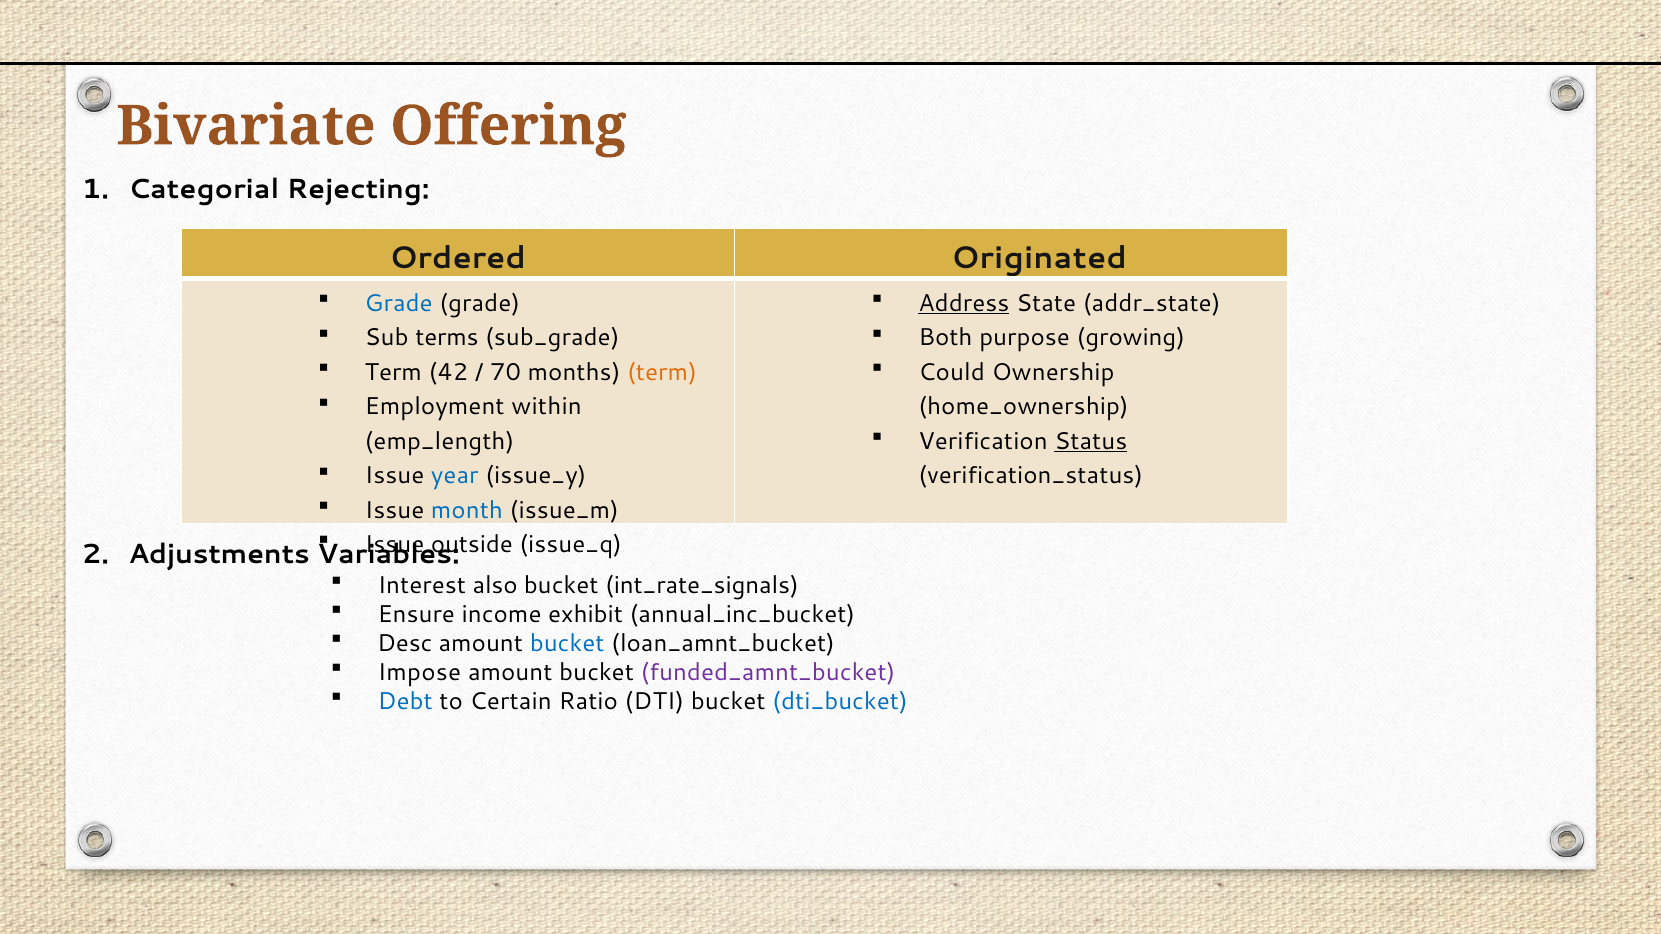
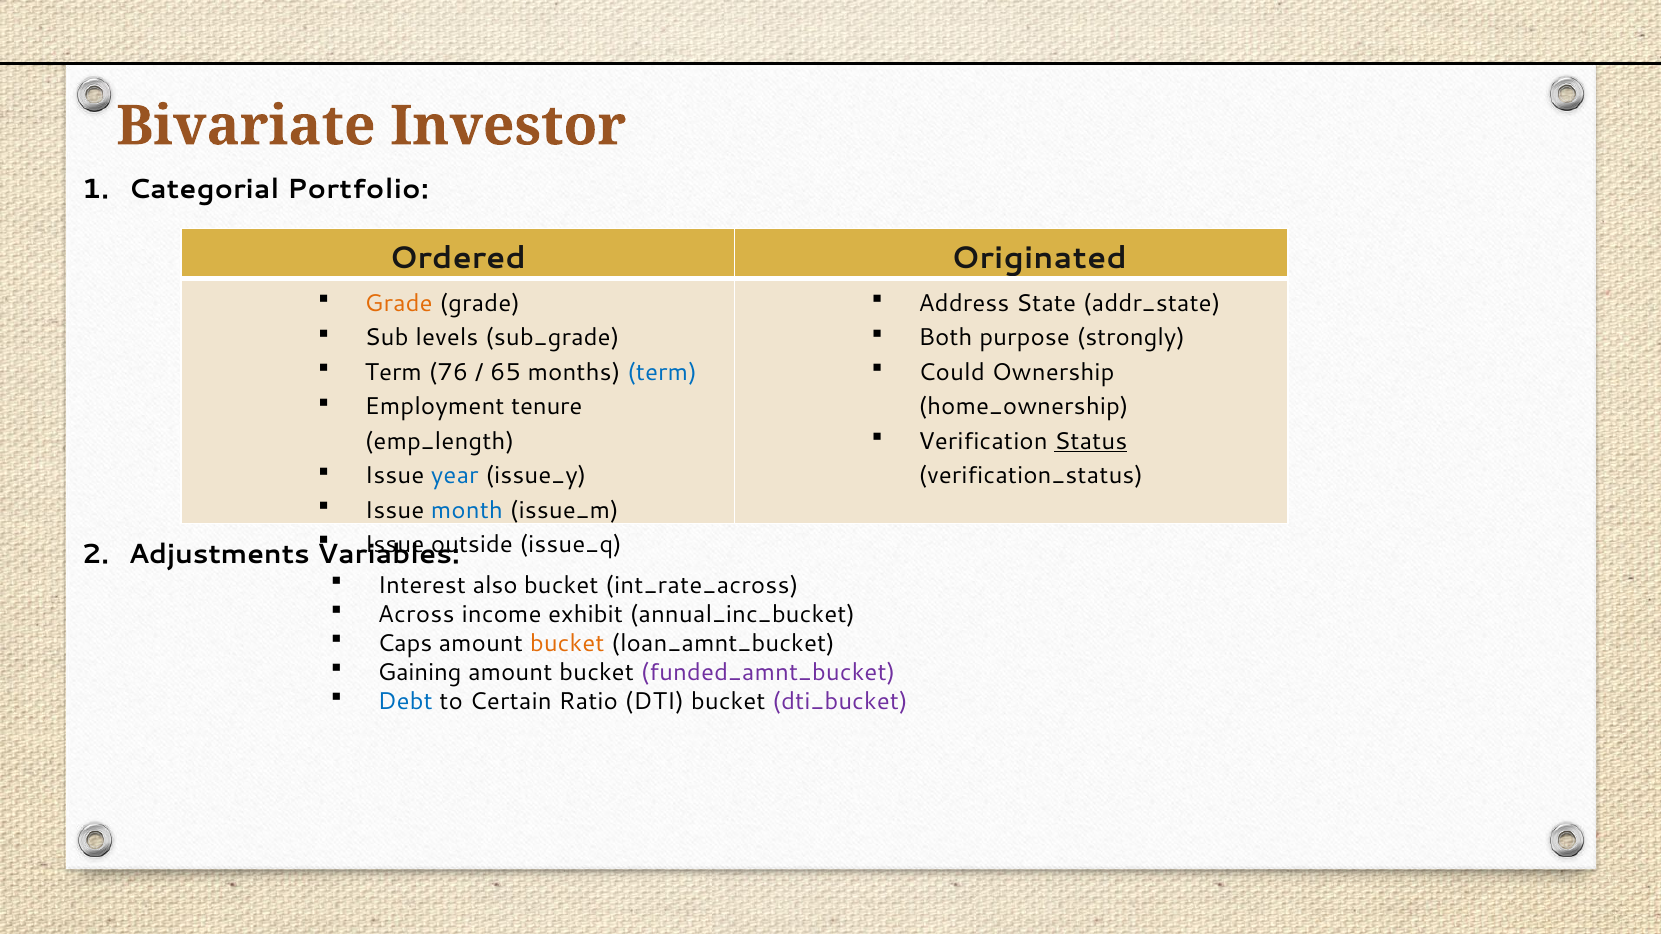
Offering: Offering -> Investor (508, 126)
Rejecting: Rejecting -> Portfolio (358, 189)
Grade colour: blue -> orange (399, 303)
Address underline: present -> none (964, 303)
terms: terms -> levels (447, 338)
growing: growing -> strongly (1131, 338)
42: 42 -> 76 (448, 372)
70: 70 -> 65 (506, 372)
term colour: orange -> blue (662, 372)
within: within -> tenure (547, 407)
int_rate_signals: int_rate_signals -> int_rate_across (702, 585)
Ensure: Ensure -> Across (416, 614)
Desc: Desc -> Caps (405, 643)
bucket colour: blue -> orange (567, 643)
Impose: Impose -> Gaining (420, 673)
dti_bucket colour: blue -> purple (840, 702)
